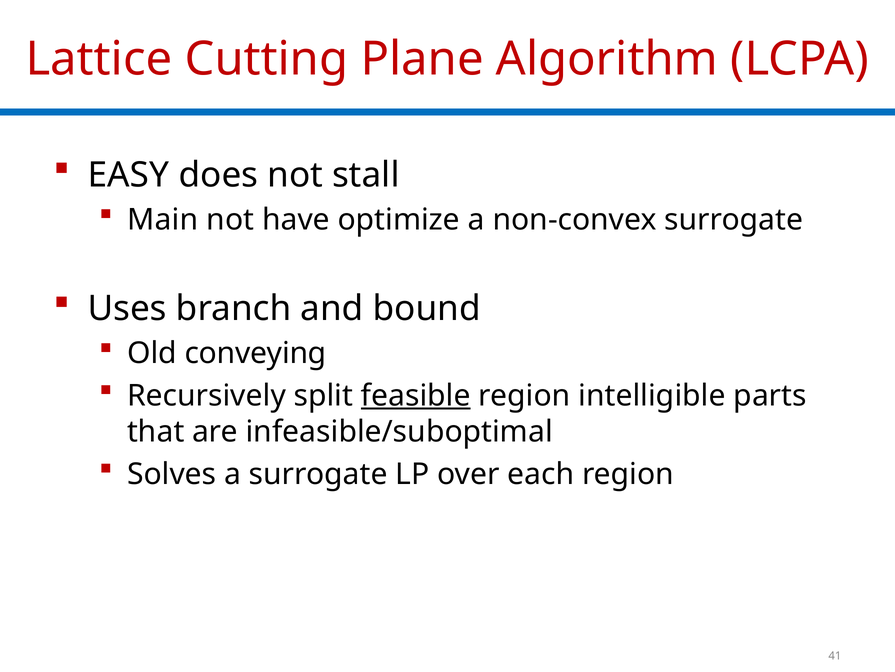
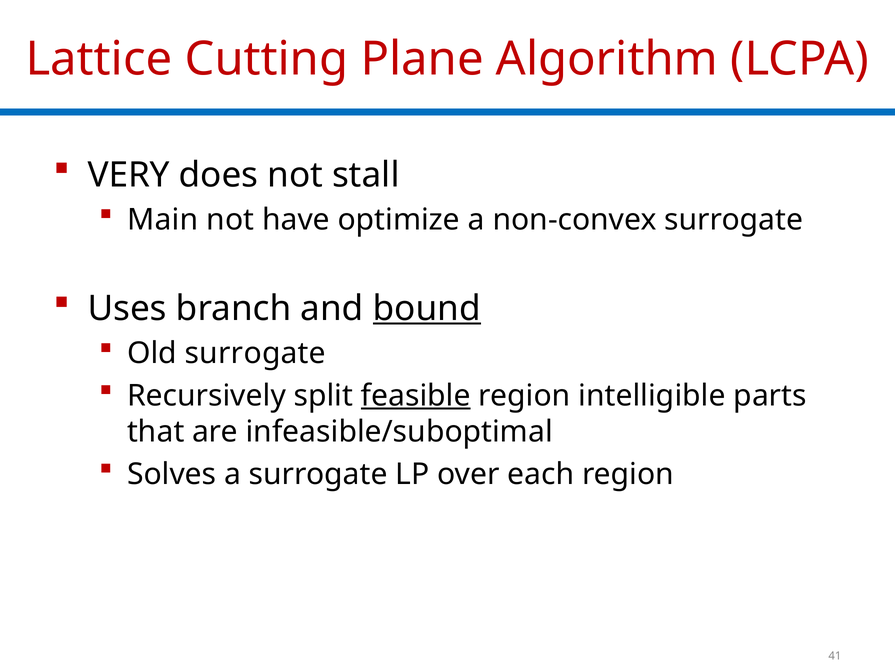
EASY: EASY -> VERY (129, 175)
bound underline: none -> present (427, 308)
Old conveying: conveying -> surrogate (255, 353)
